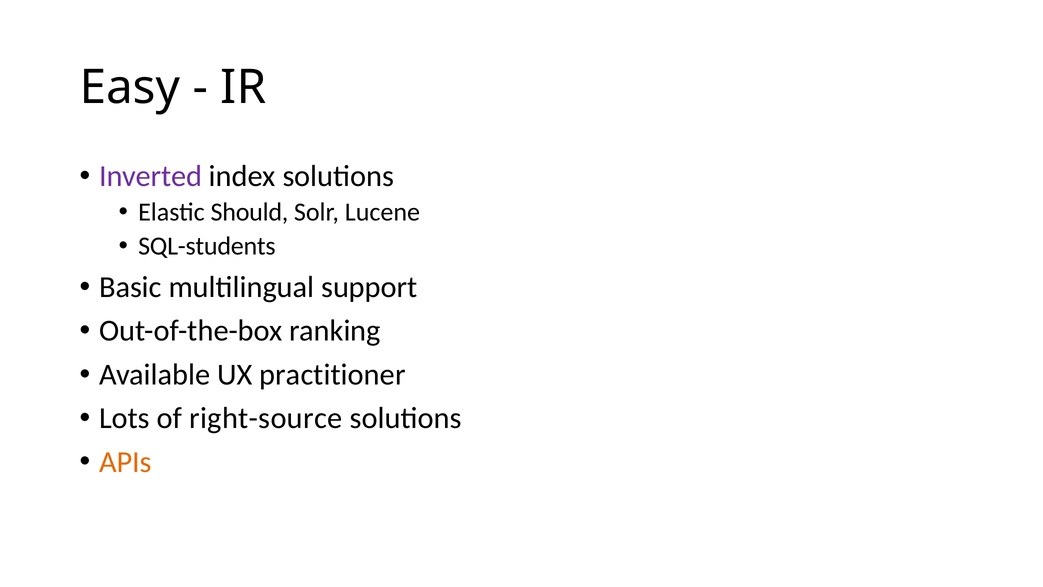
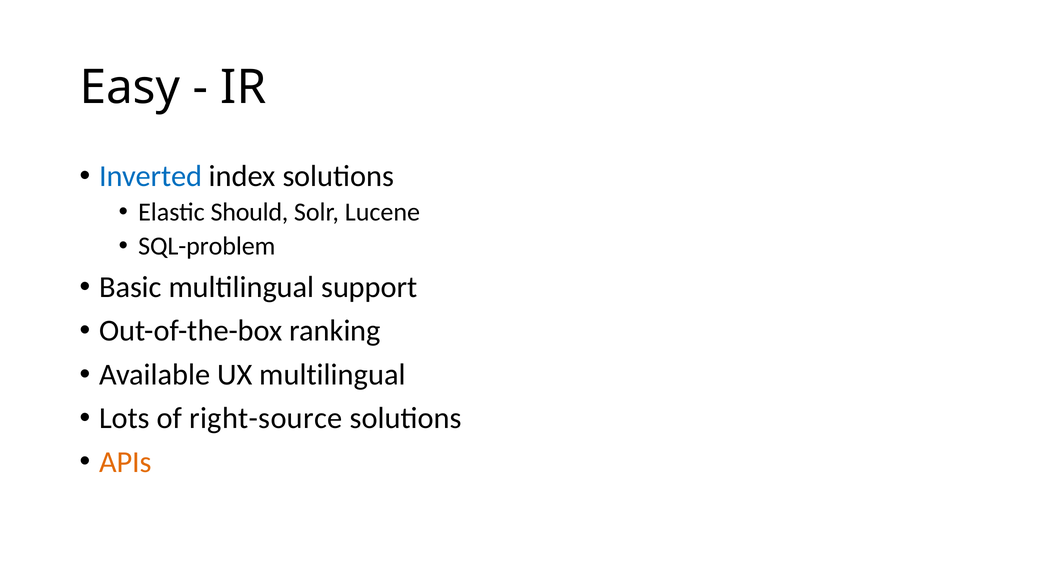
Inverted colour: purple -> blue (151, 176)
SQL-students: SQL-students -> SQL-problem (207, 246)
UX practitioner: practitioner -> multilingual (333, 374)
